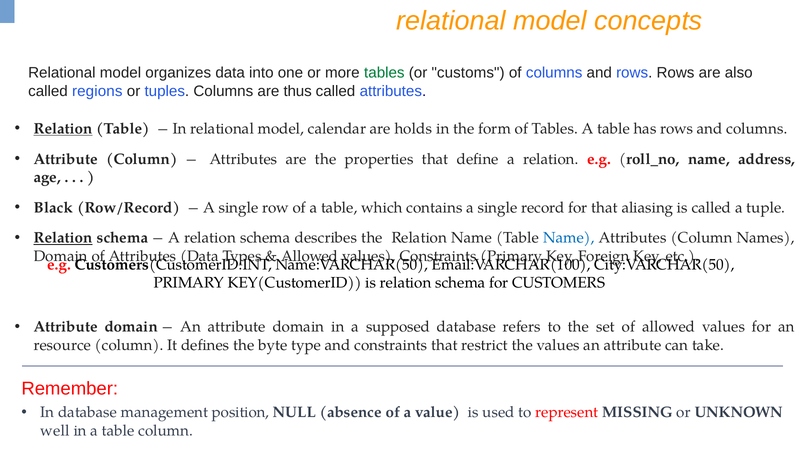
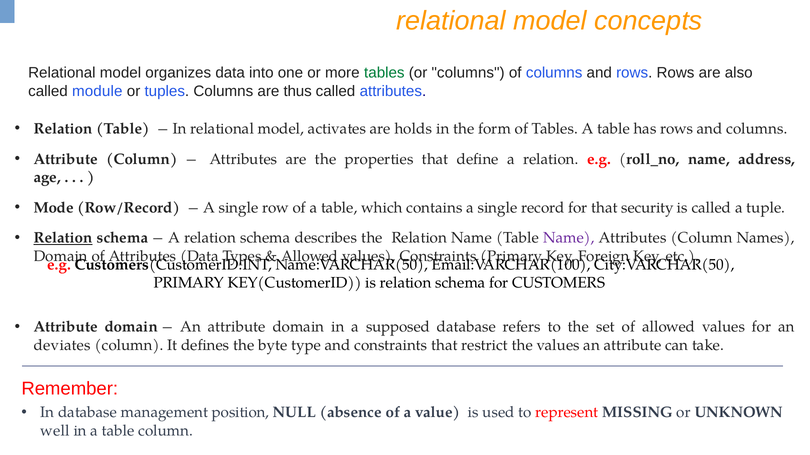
or customs: customs -> columns (468, 73)
regions: regions -> module (97, 91)
Relation underline: present -> none (63, 129)
calendar: calendar -> activates (337, 129)
Black: Black -> Mode (54, 208)
aliasing: aliasing -> security (647, 208)
Name colour: blue -> purple (569, 238)
resource: resource -> deviates (62, 346)
